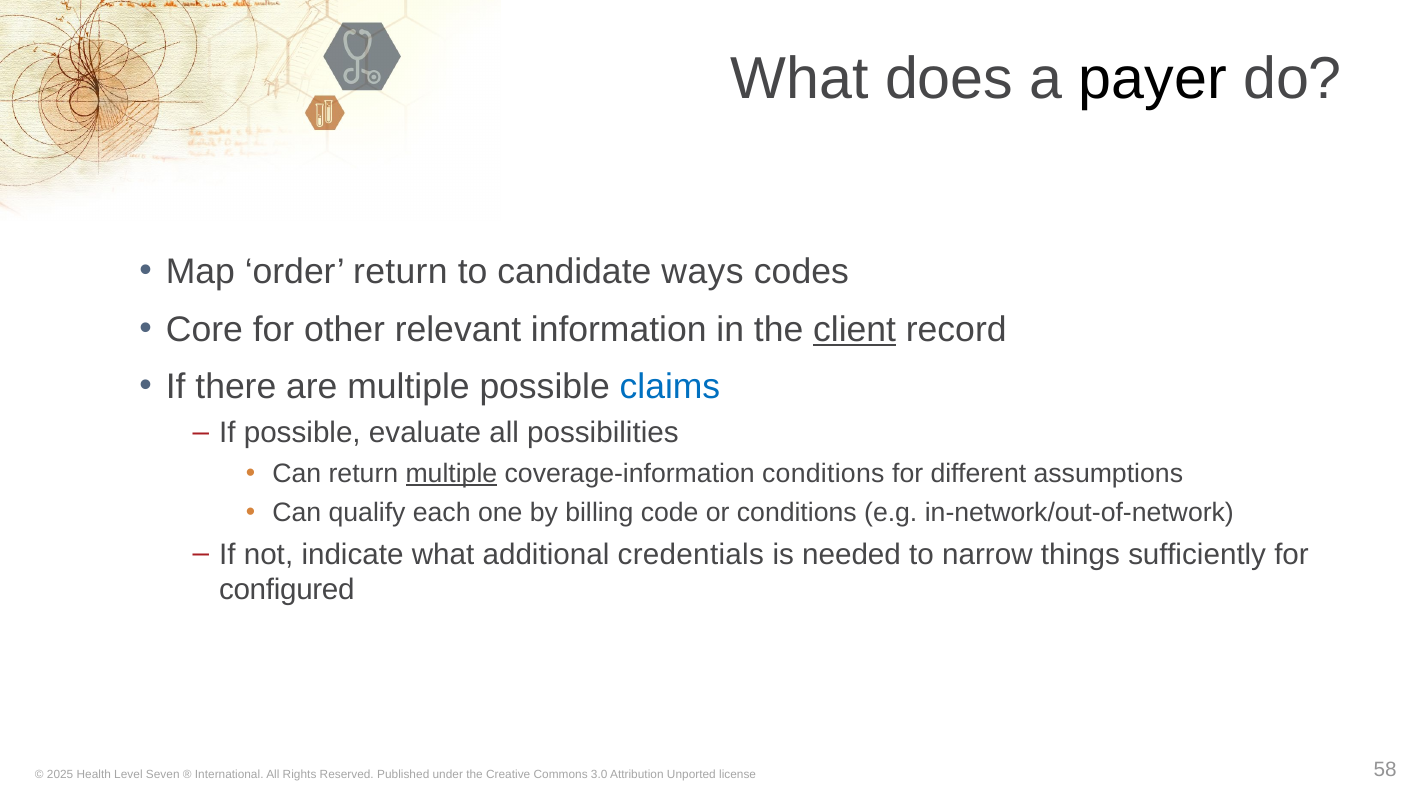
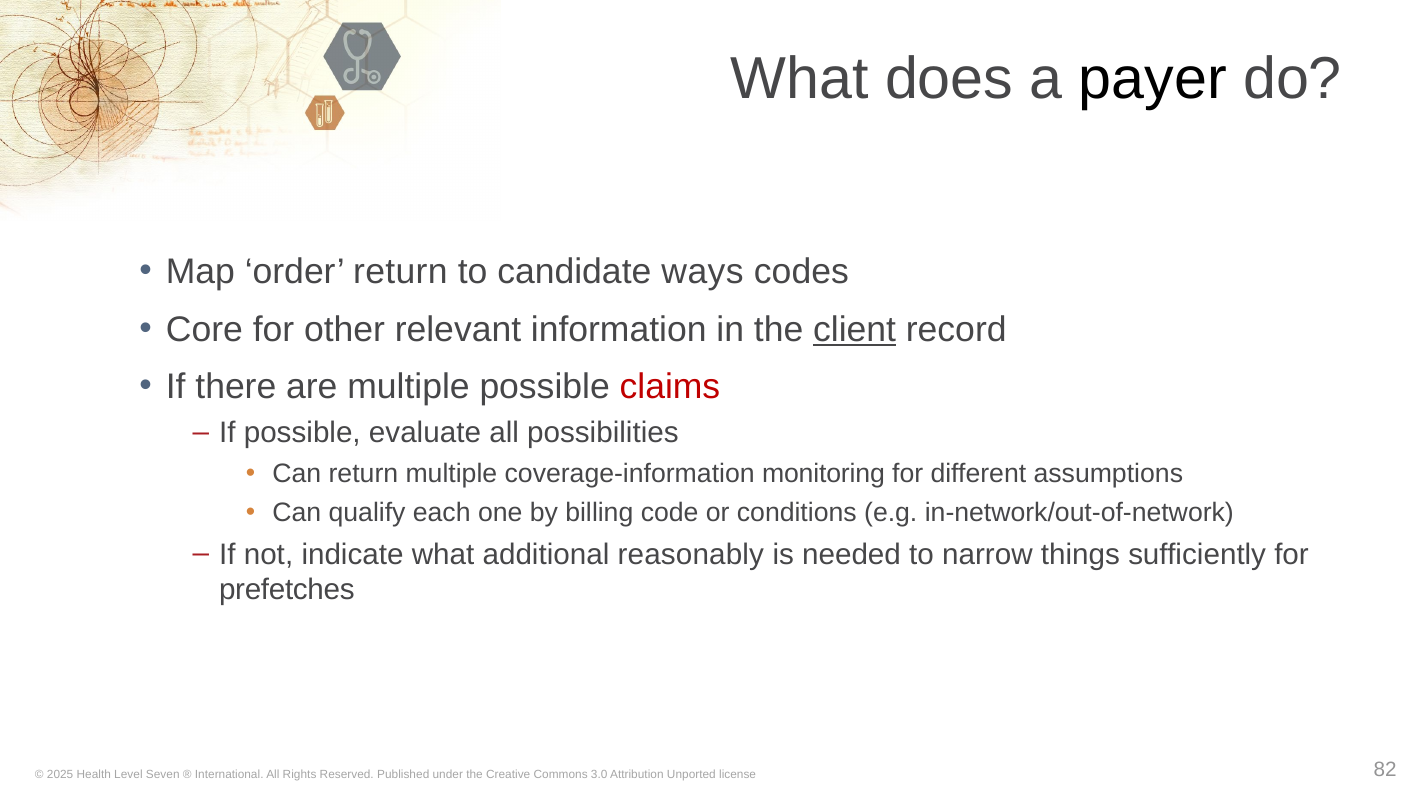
claims colour: blue -> red (670, 387)
multiple underline: present -> none (451, 474)
coverage-information conditions: conditions -> monitoring (823, 474)
credentials: credentials -> reasonably (691, 555)
configured: configured -> prefetches (287, 590)
58: 58 -> 82 (1385, 770)
